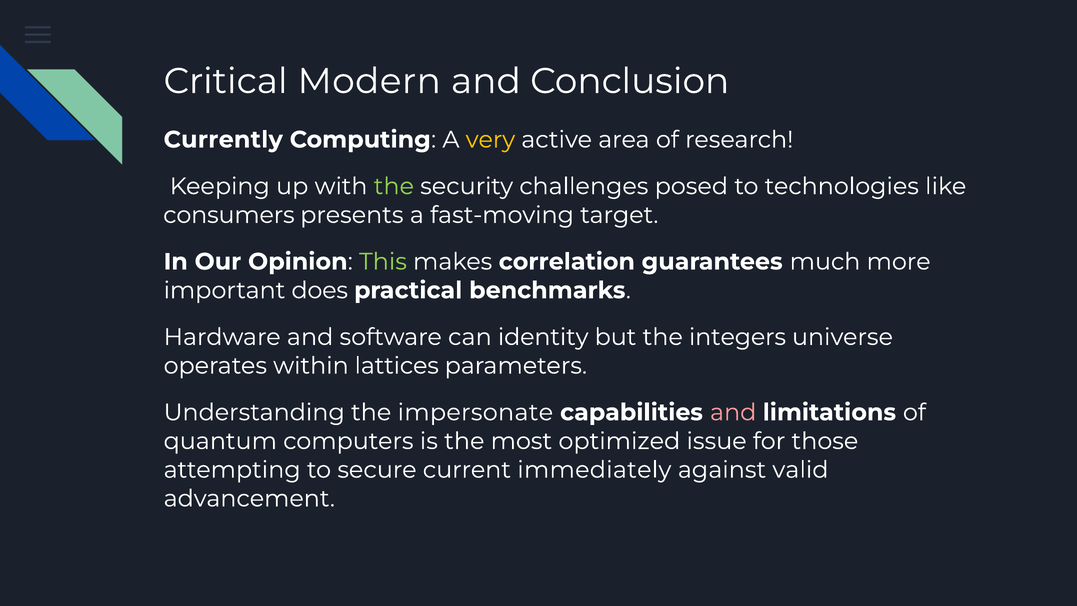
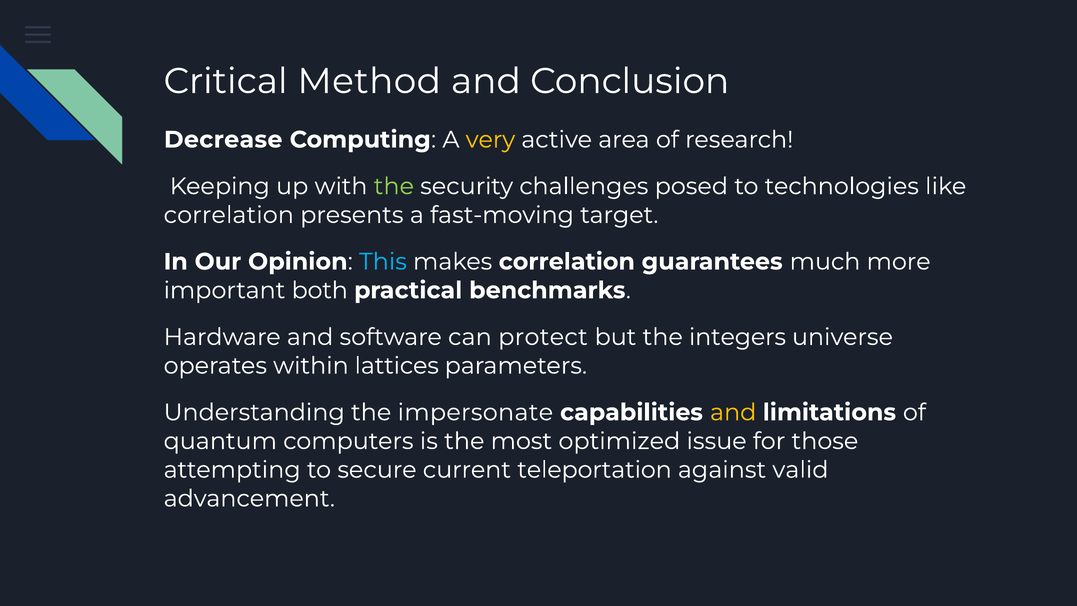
Modern: Modern -> Method (369, 81)
Currently: Currently -> Decrease (223, 140)
consumers: consumers -> correlation (229, 215)
This colour: light green -> light blue (383, 262)
does: does -> both (320, 290)
identity: identity -> protect (543, 337)
and colour: pink -> yellow (733, 412)
immediately: immediately -> teleportation (595, 470)
